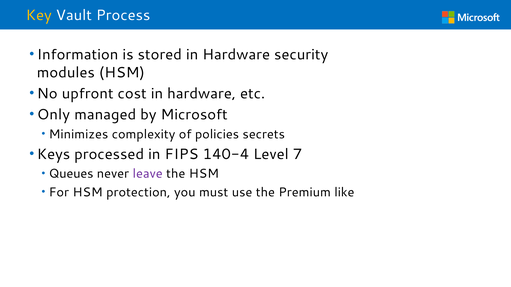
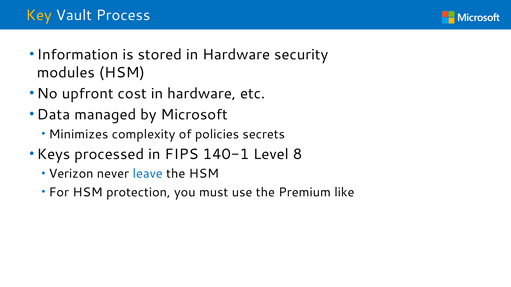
Only: Only -> Data (53, 115)
140-4: 140-4 -> 140-1 (226, 154)
7: 7 -> 8 (298, 154)
Queues: Queues -> Verizon (71, 174)
leave colour: purple -> blue (148, 174)
